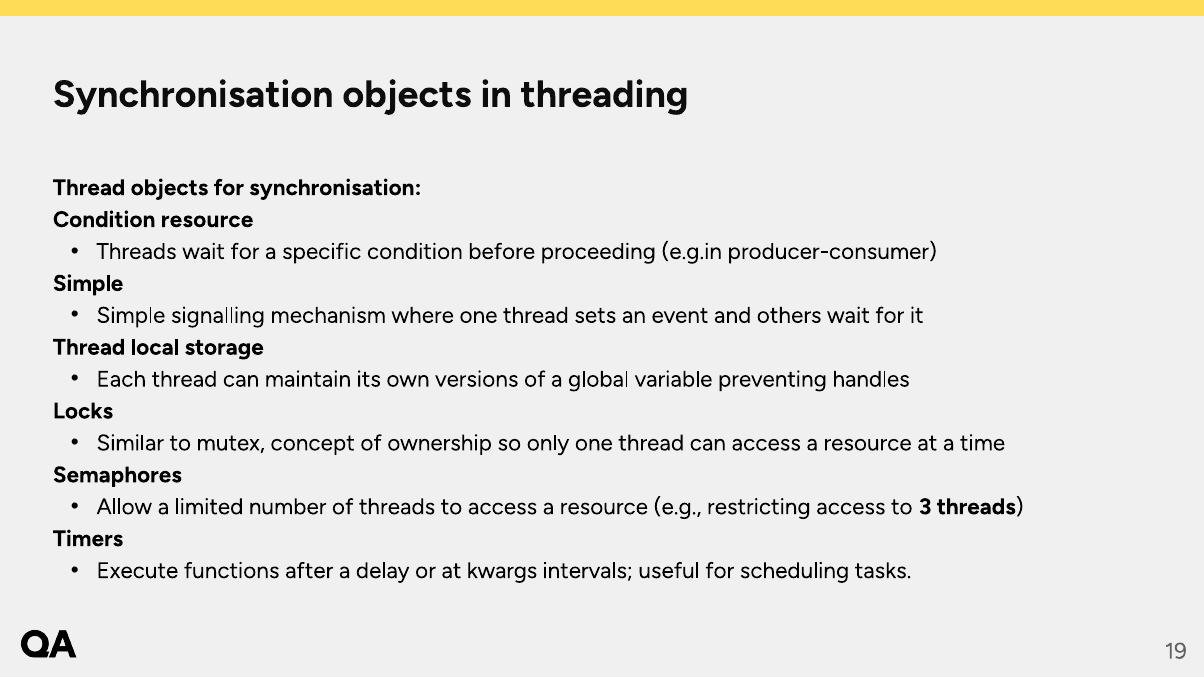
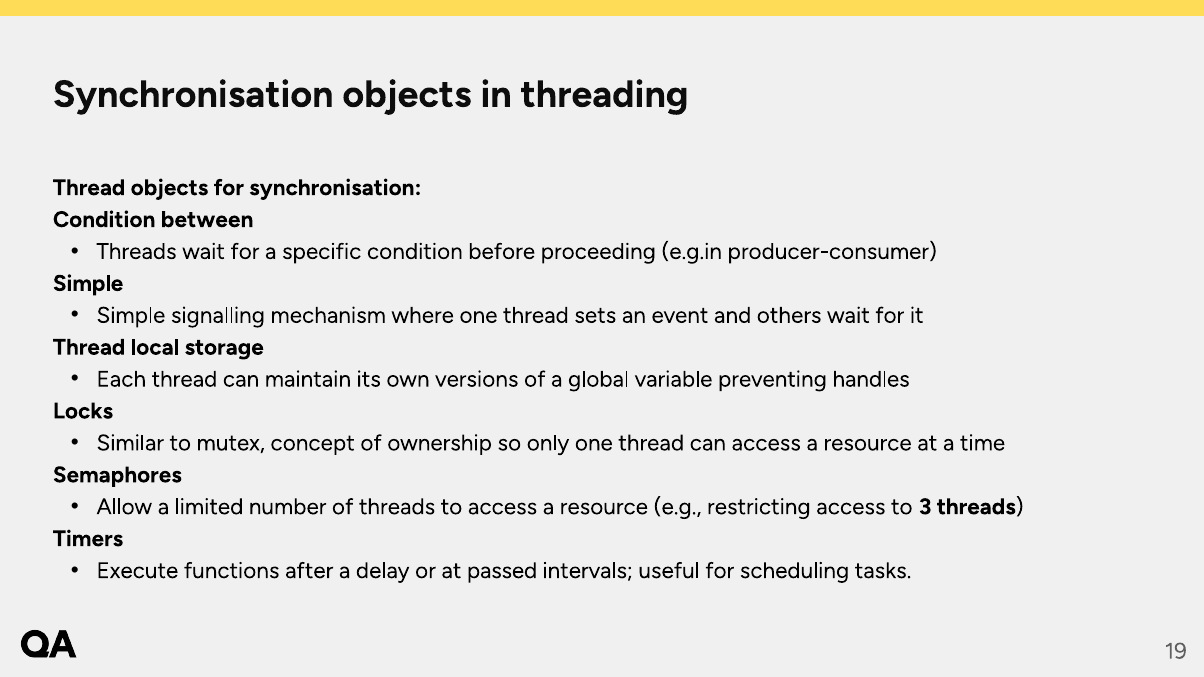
Condition resource: resource -> between (207, 220)
kwargs: kwargs -> passed (502, 571)
